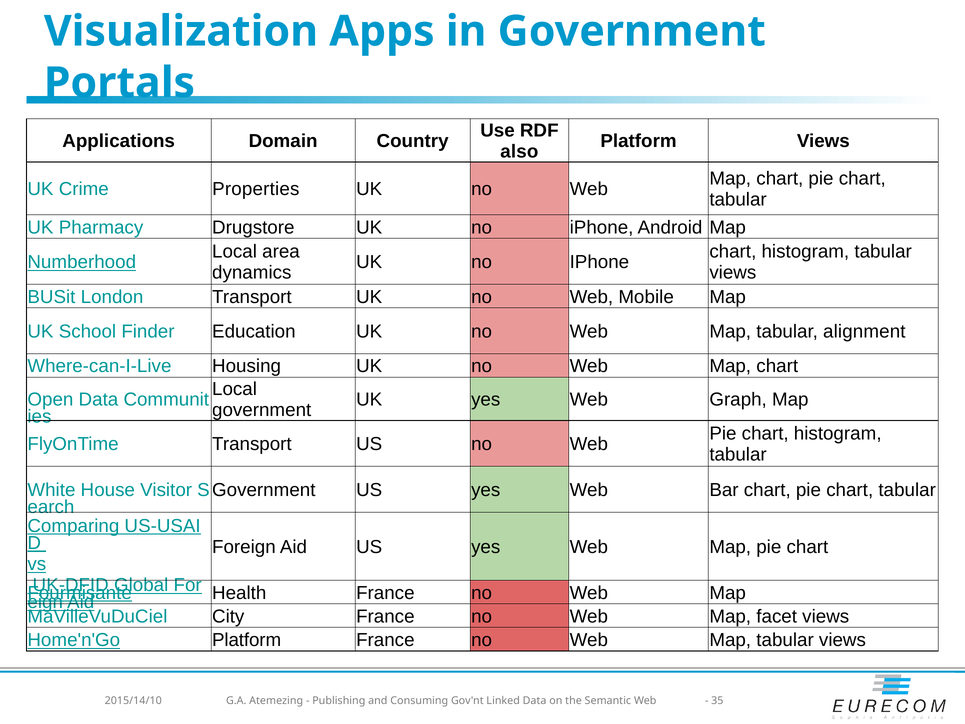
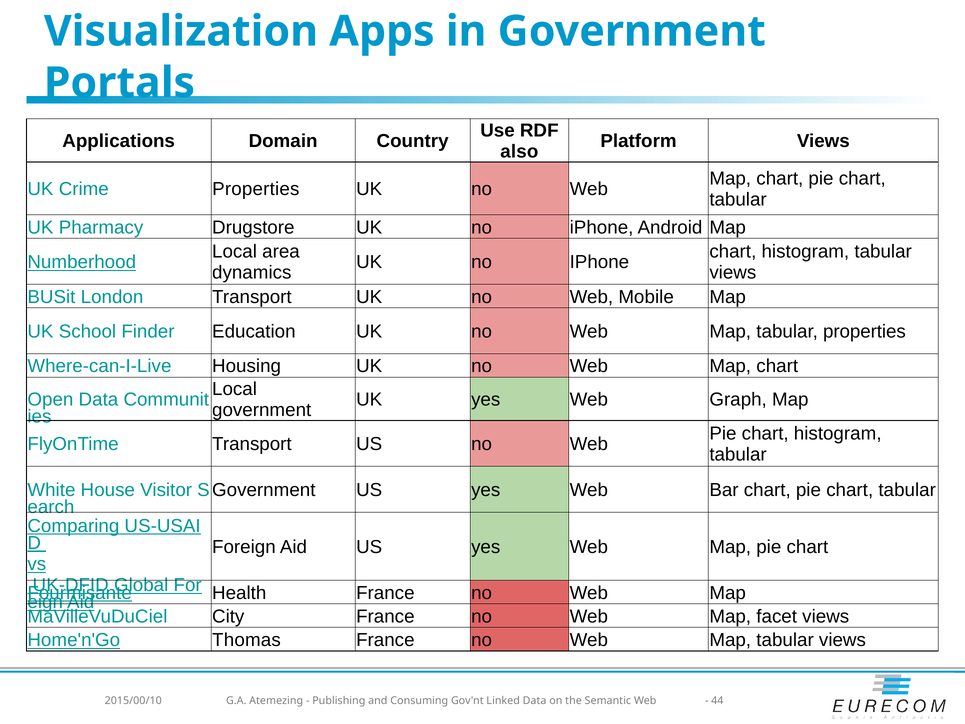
tabular alignment: alignment -> properties (864, 331)
Home'n'Go Platform: Platform -> Thomas (246, 640)
2015/14/10: 2015/14/10 -> 2015/00/10 (133, 701)
35: 35 -> 44 (717, 701)
